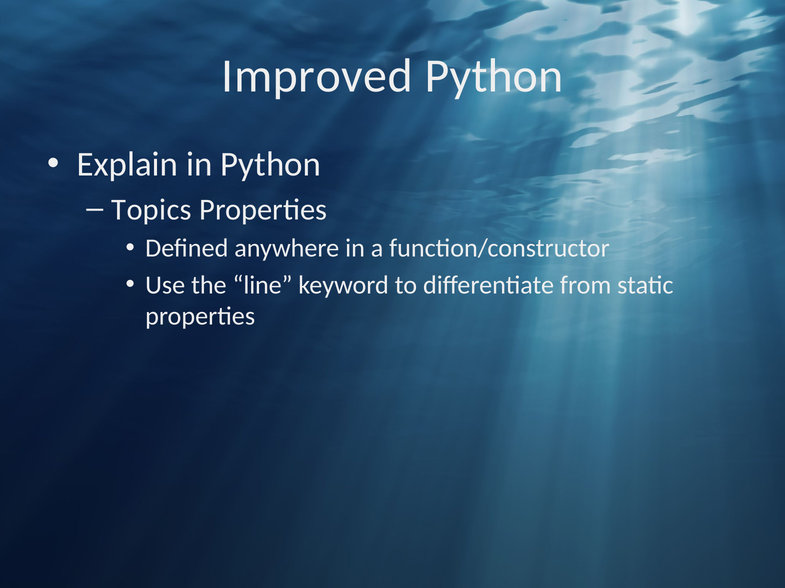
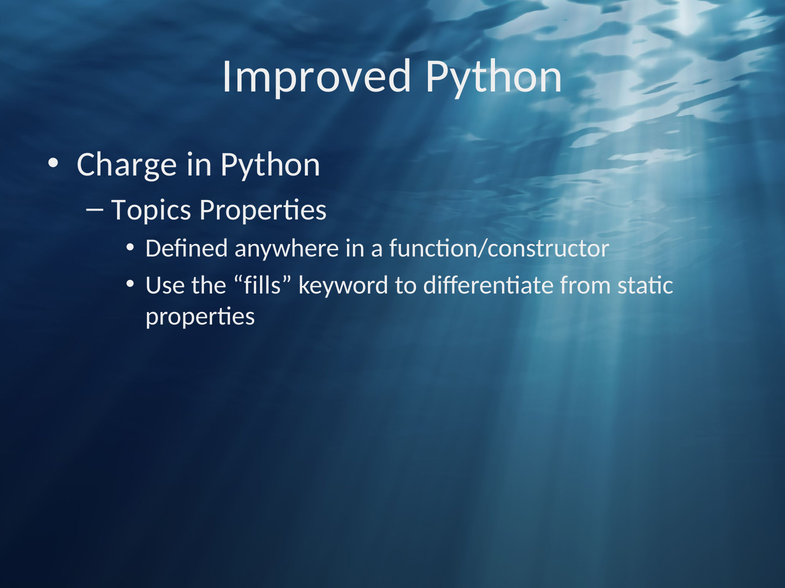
Explain: Explain -> Charge (127, 165)
line: line -> fills (262, 285)
